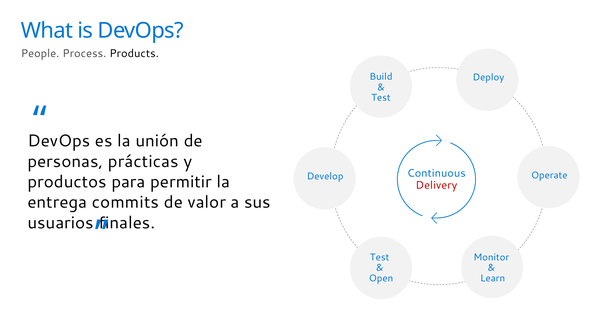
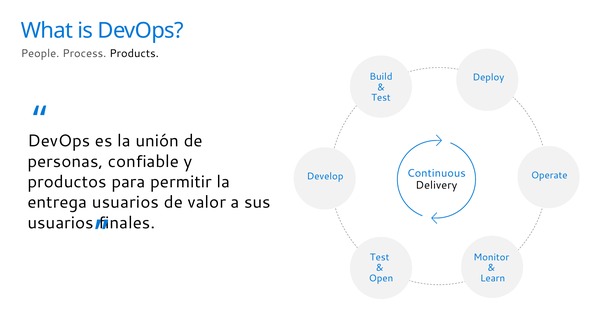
prácticas: prácticas -> confiable (143, 162)
Delivery colour: red -> black (436, 185)
entrega commits: commits -> usuarios (125, 202)
